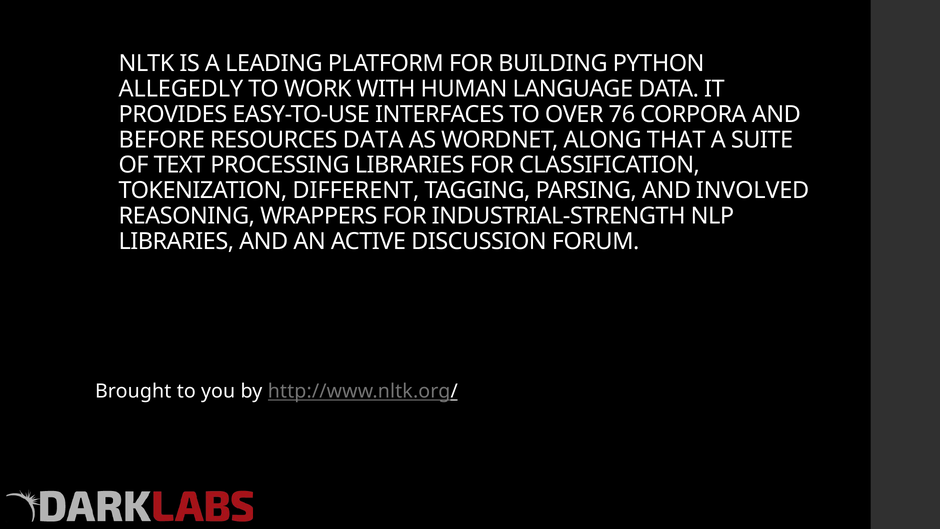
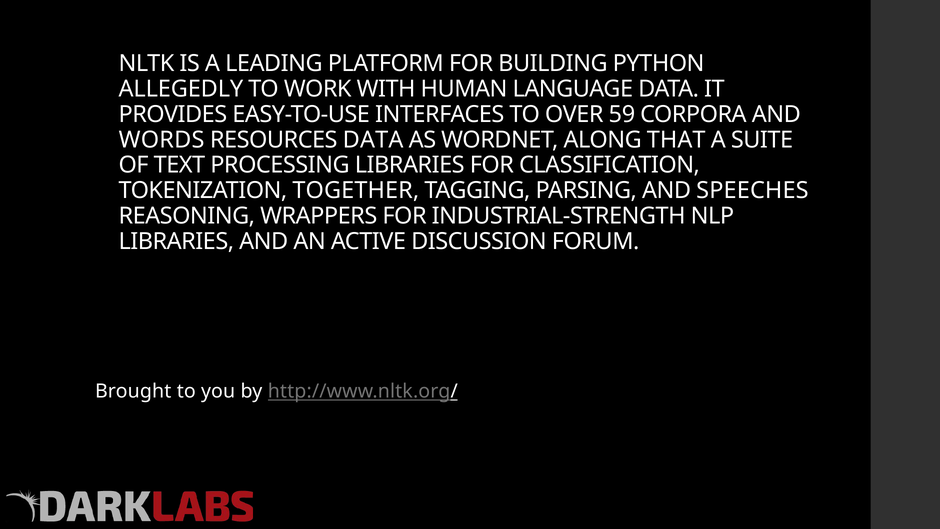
76: 76 -> 59 (622, 114)
BEFORE: BEFORE -> WORDS (162, 140)
DIFFERENT: DIFFERENT -> TOGETHER (356, 190)
INVOLVED: INVOLVED -> SPEECHES (752, 190)
